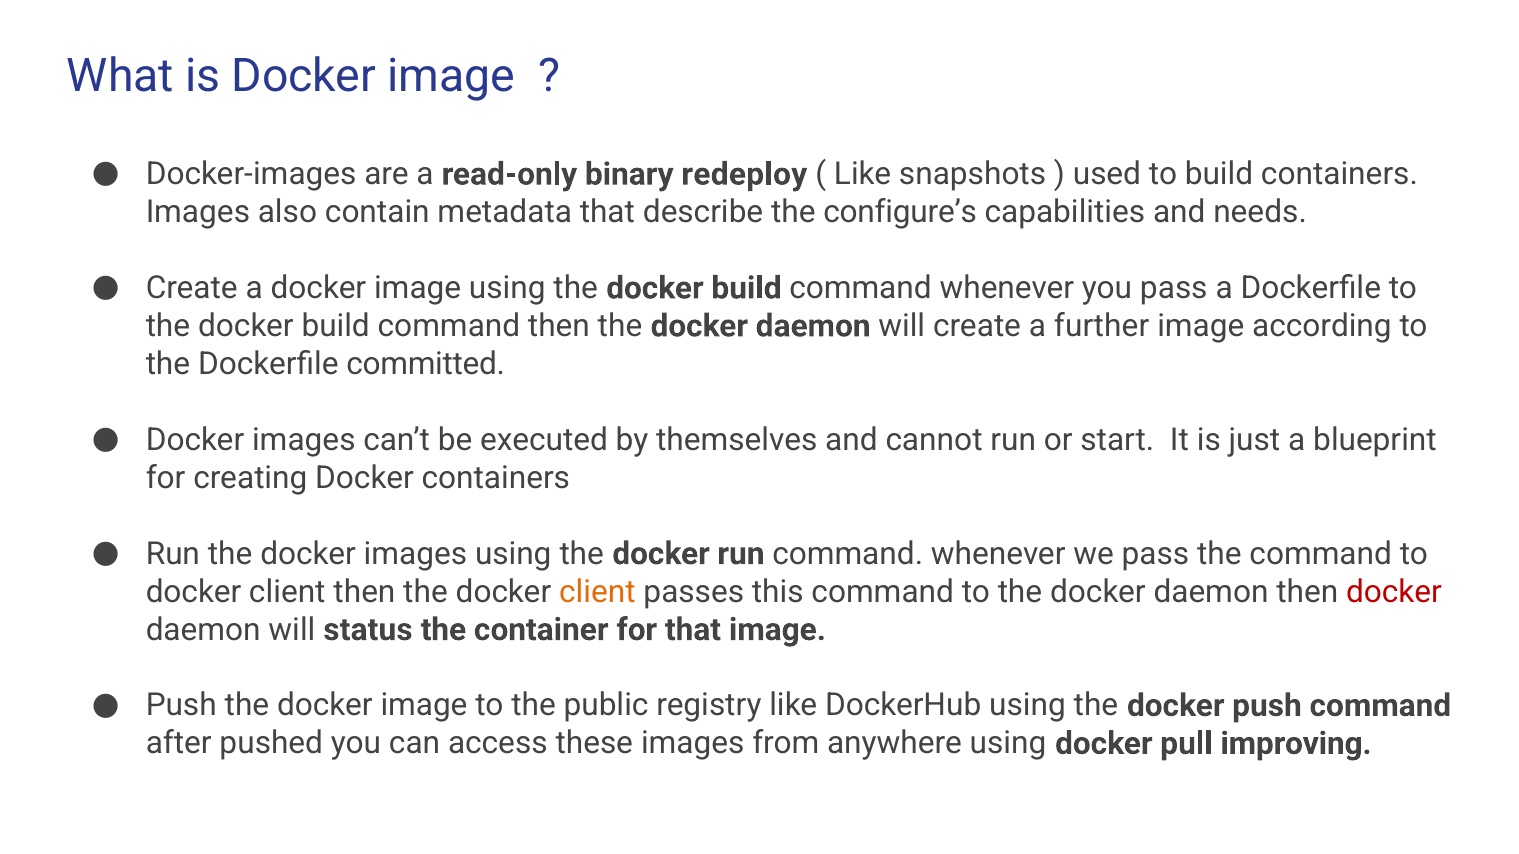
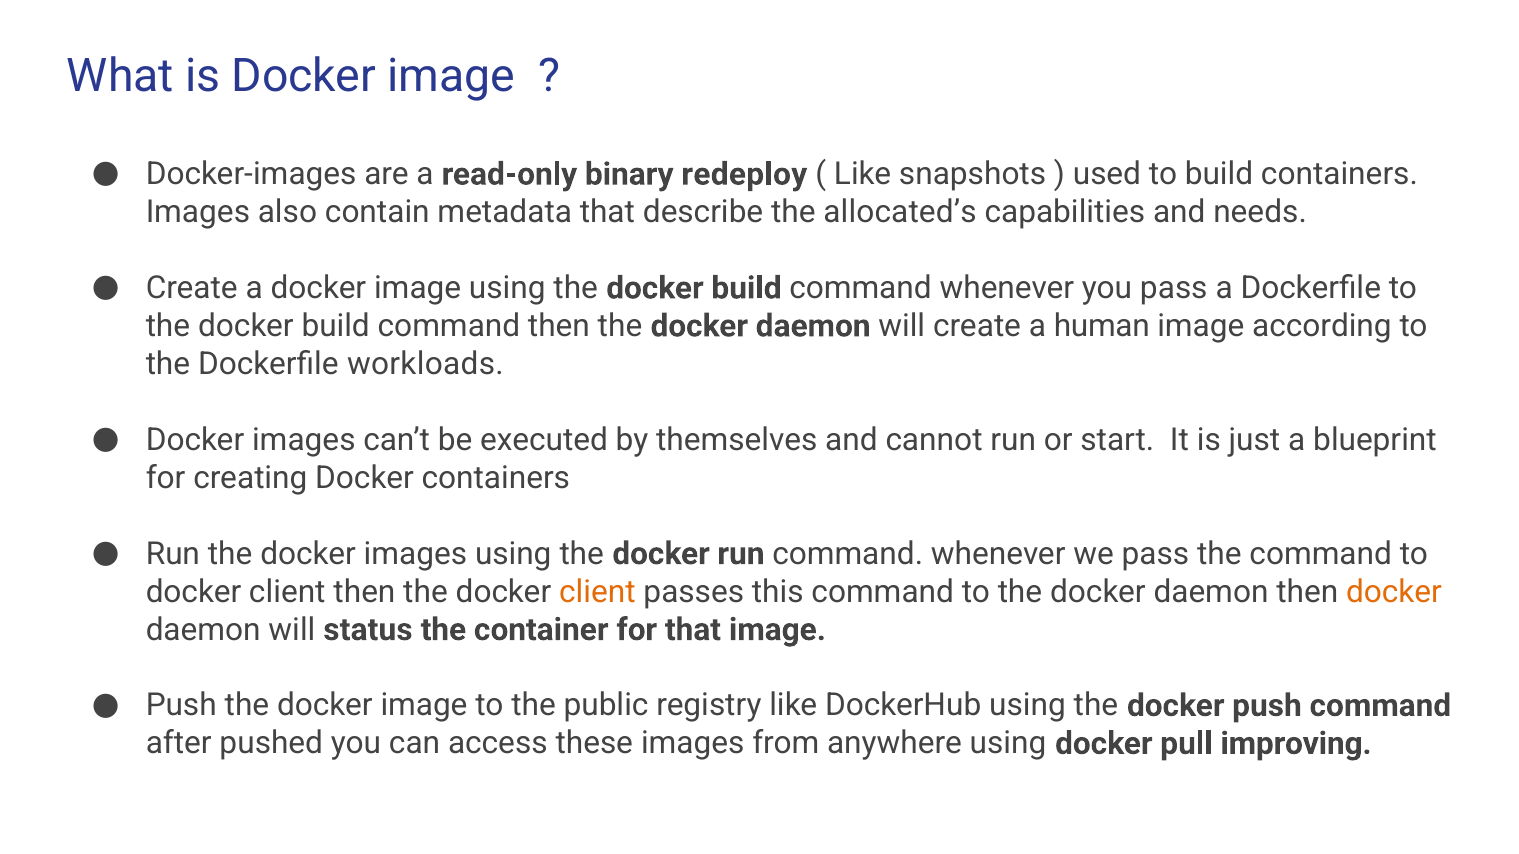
configure’s: configure’s -> allocated’s (900, 212)
further: further -> human (1102, 326)
committed: committed -> workloads (425, 364)
docker colour: red -> orange (1394, 592)
